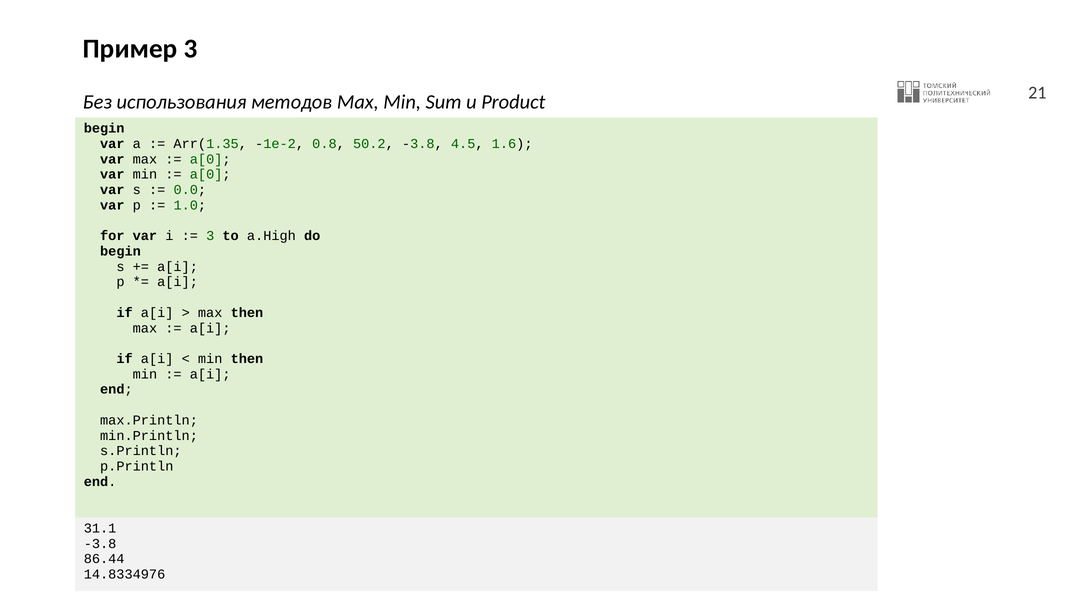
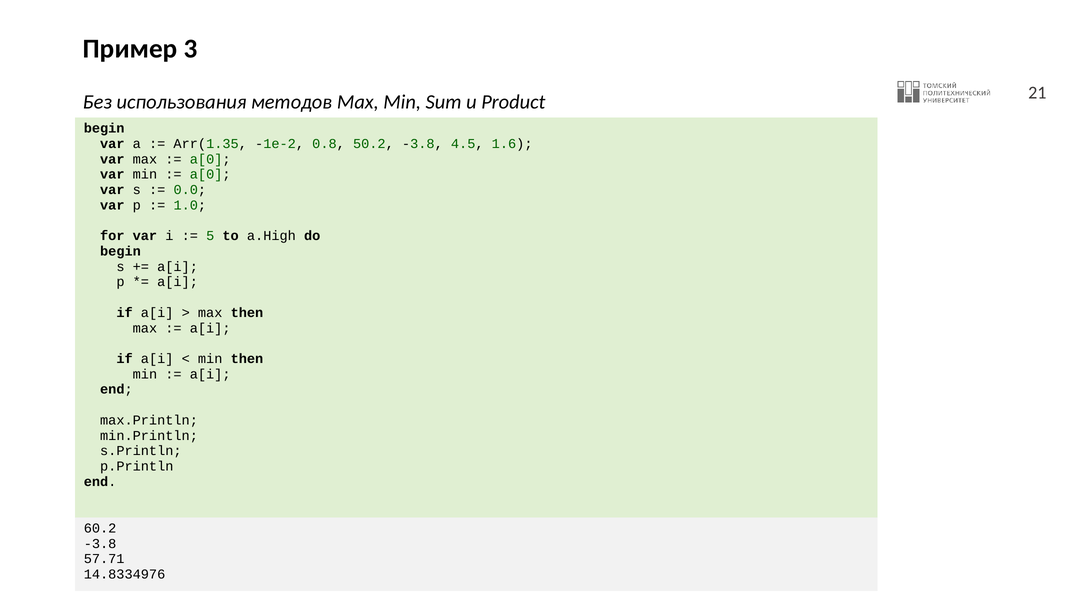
3: 3 -> 5 (210, 236)
31.1: 31.1 -> 60.2 (100, 528)
86.44: 86.44 -> 57.71 (104, 559)
